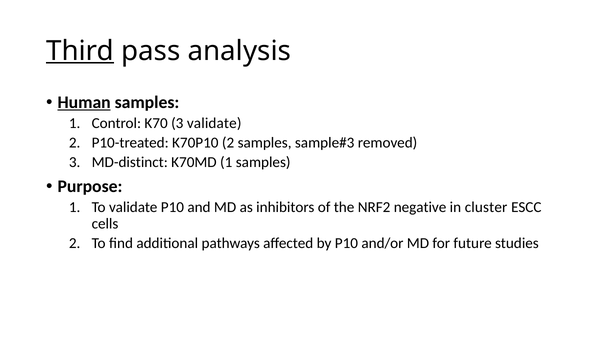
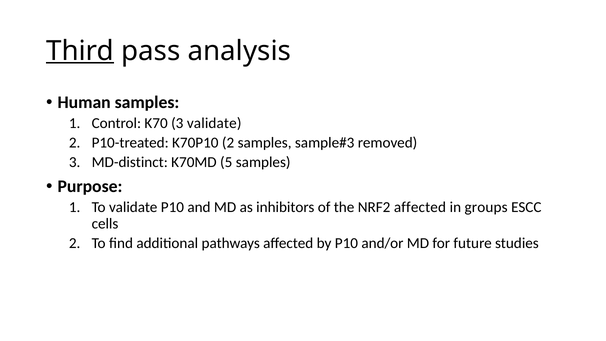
Human underline: present -> none (84, 102)
K70MD 1: 1 -> 5 (226, 162)
NRF2 negative: negative -> affected (420, 207)
cluster: cluster -> groups (486, 207)
